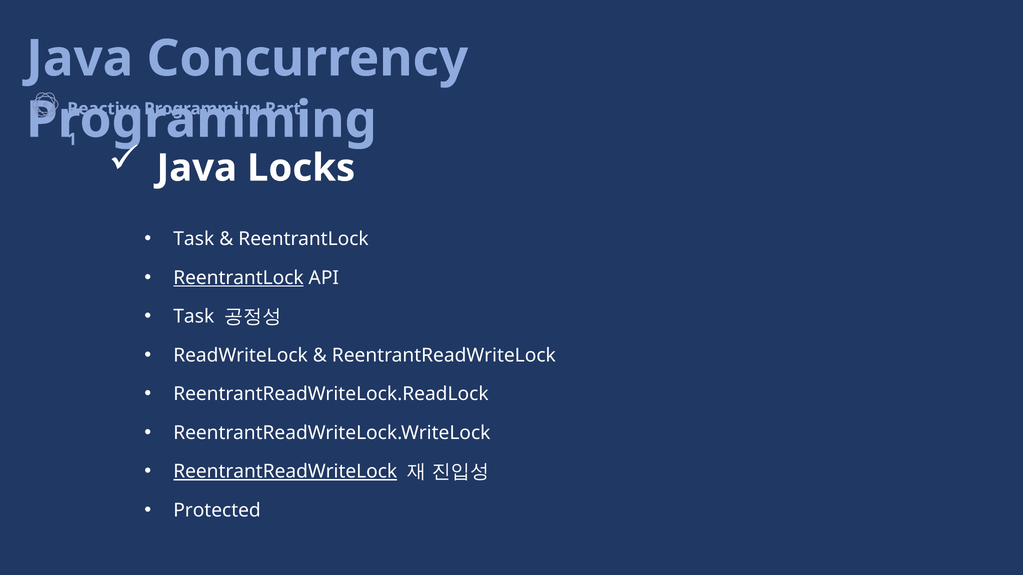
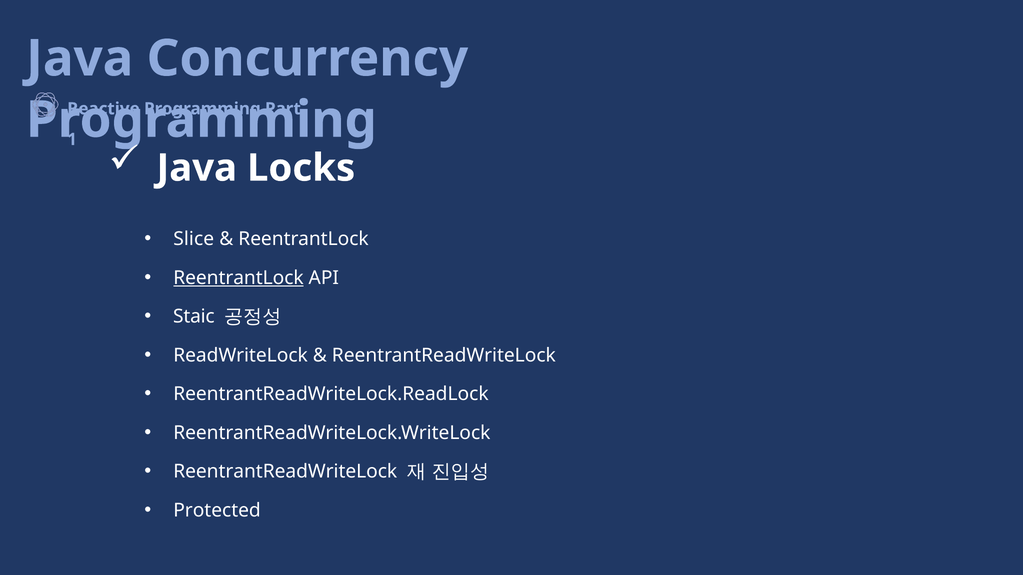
Task: Task -> Slice (194, 239)
Task: Task -> Staic (194, 317)
ReentrantReadWriteLock underline: present -> none (285, 472)
